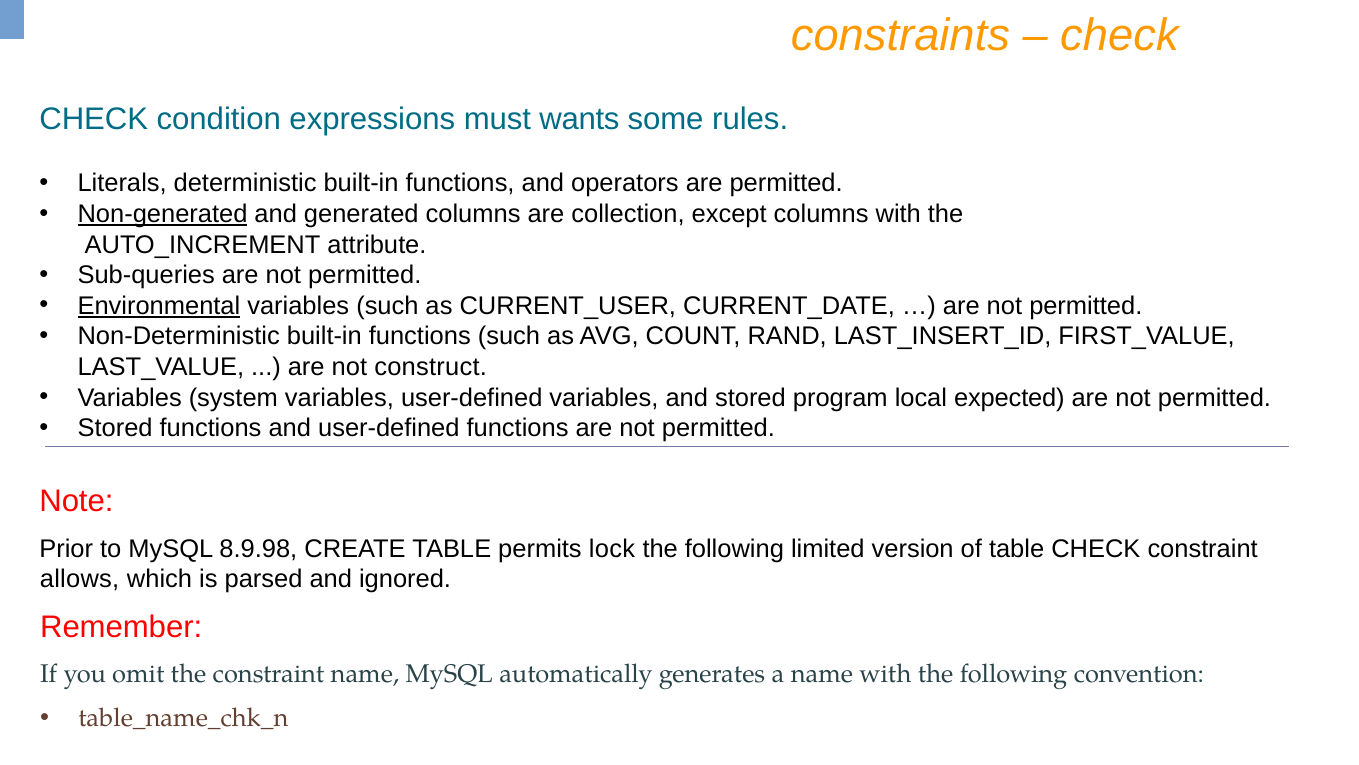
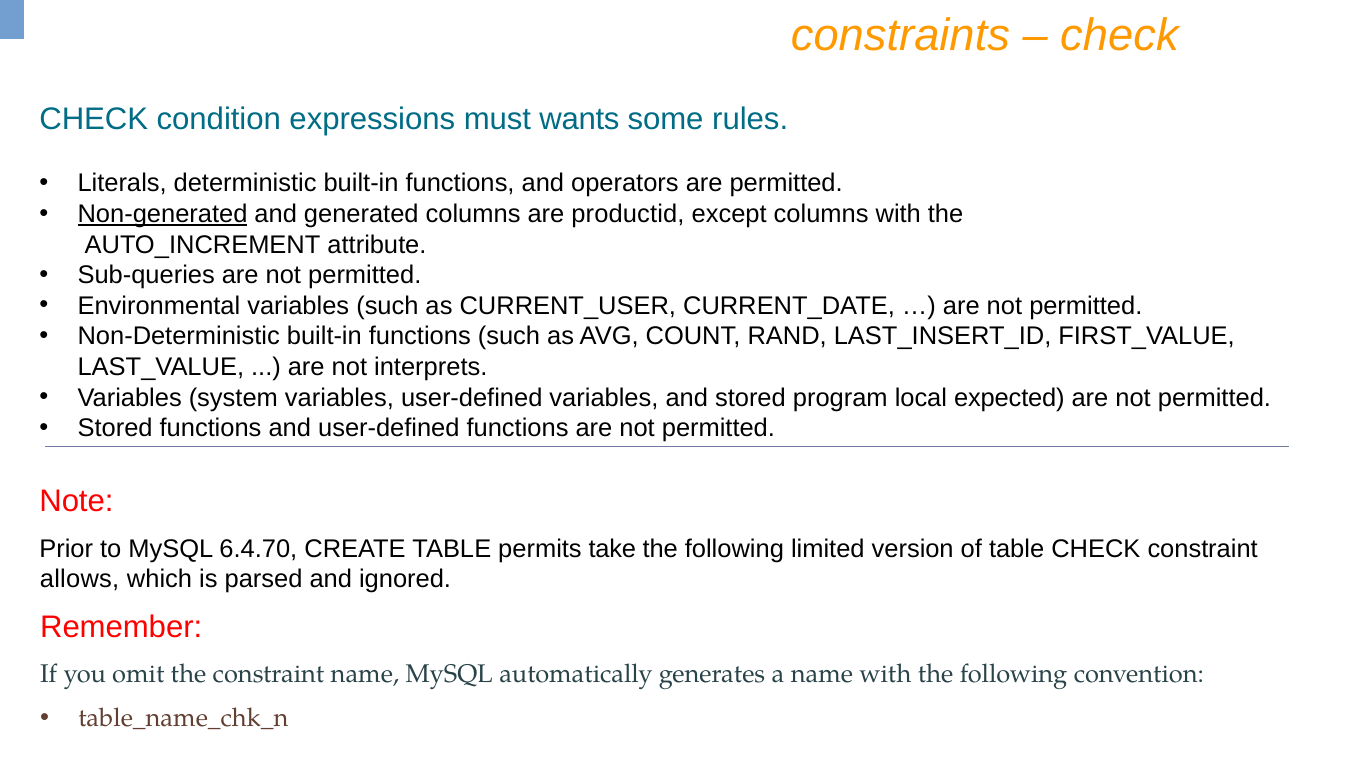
collection: collection -> productid (628, 214)
Environmental underline: present -> none (159, 306)
construct: construct -> interprets (431, 367)
8.9.98: 8.9.98 -> 6.4.70 (258, 548)
lock: lock -> take (612, 548)
